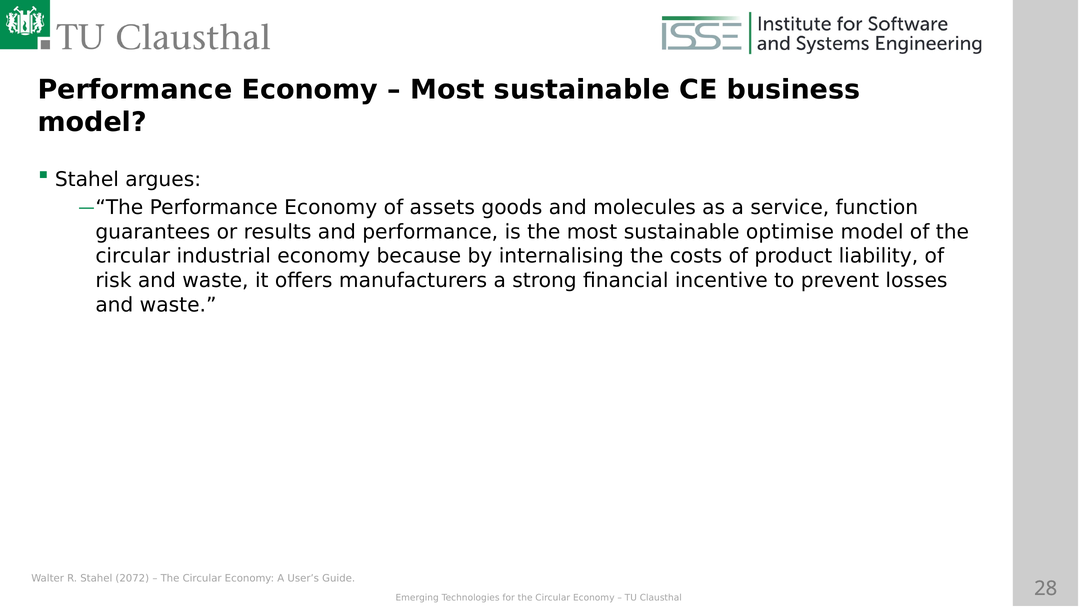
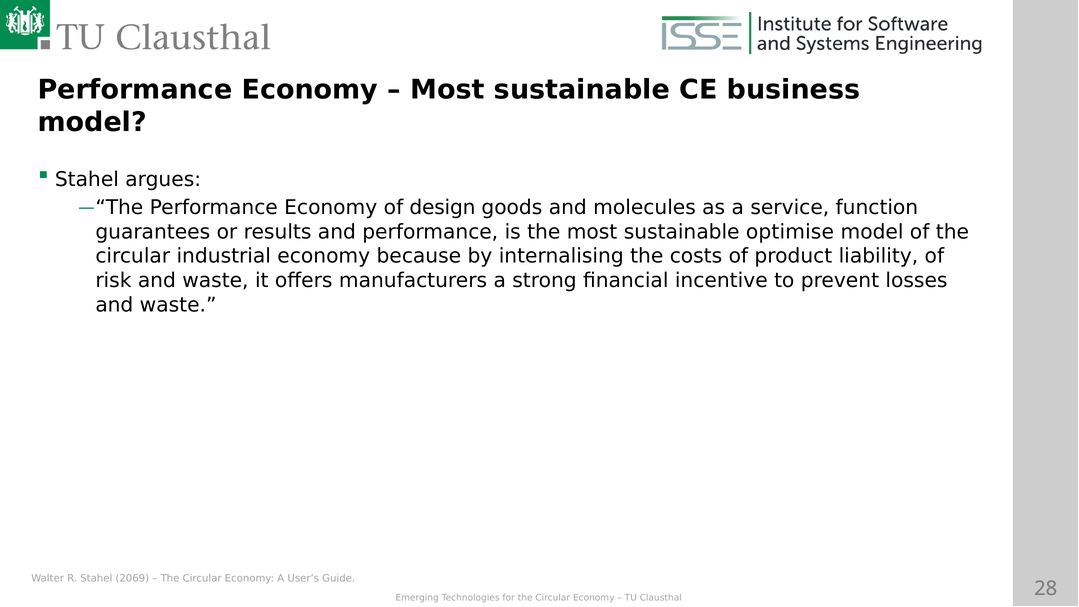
assets: assets -> design (442, 208)
2072: 2072 -> 2069 (132, 578)
